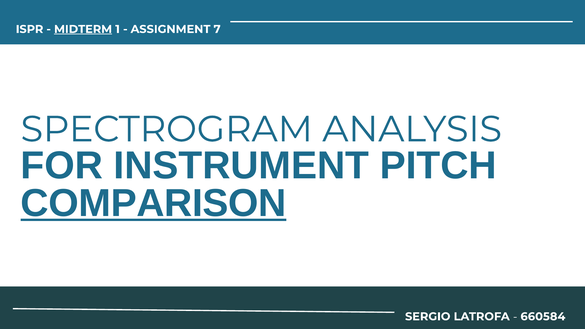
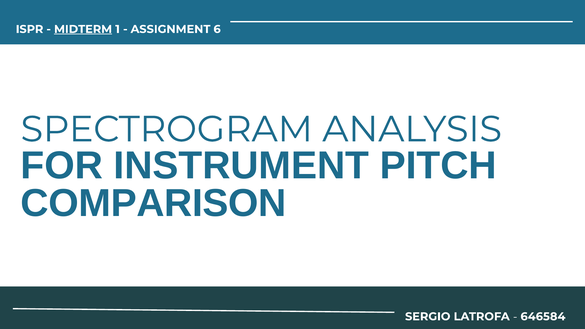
7: 7 -> 6 (217, 29)
COMPARISON underline: present -> none (154, 203)
660584: 660584 -> 646584 (543, 317)
